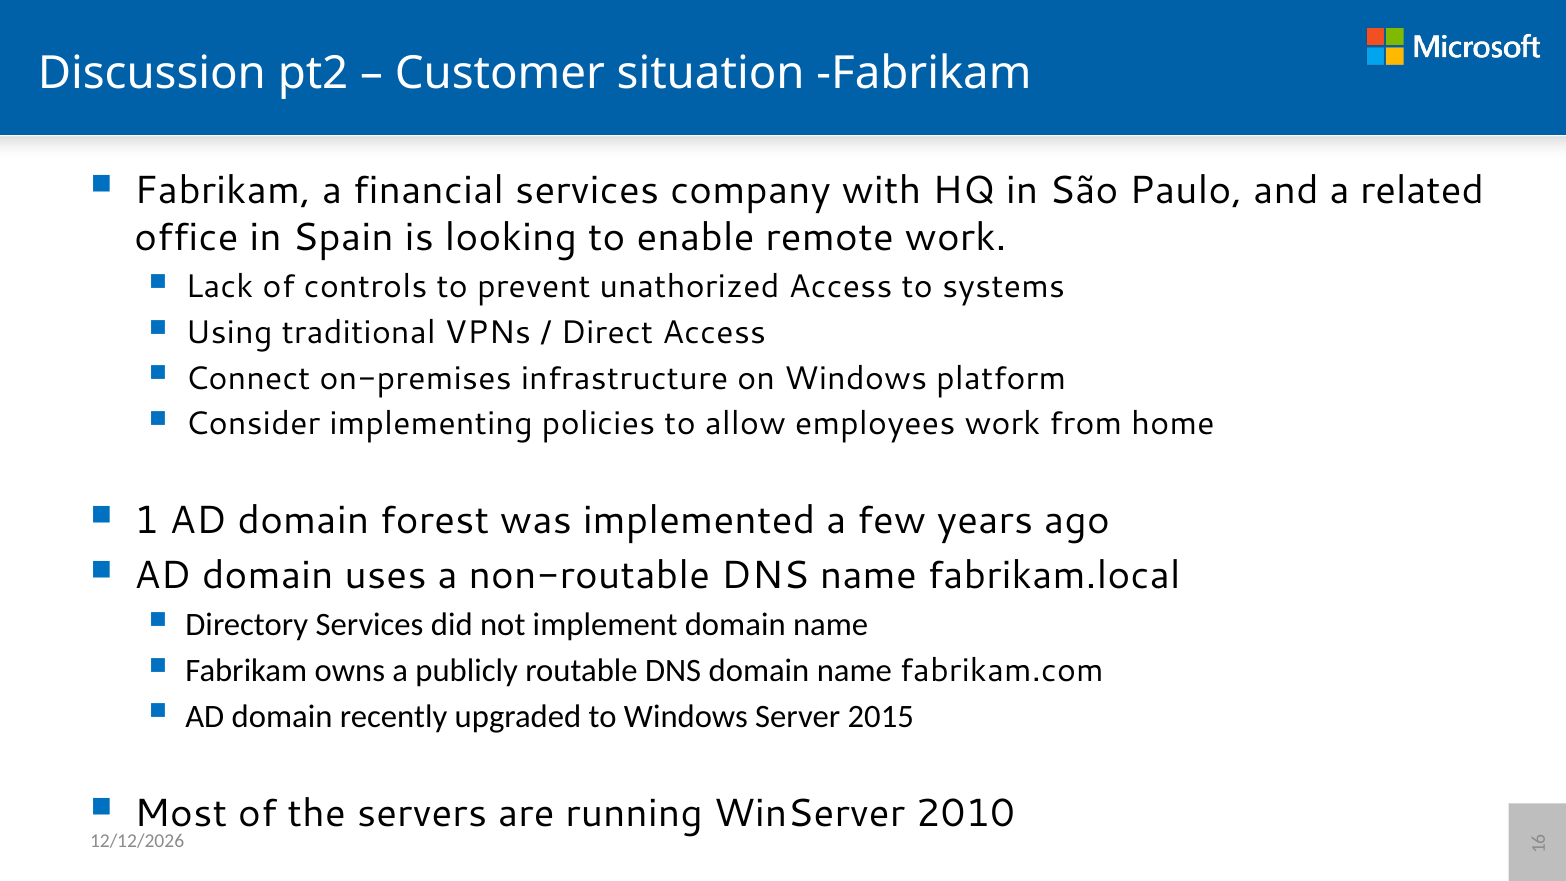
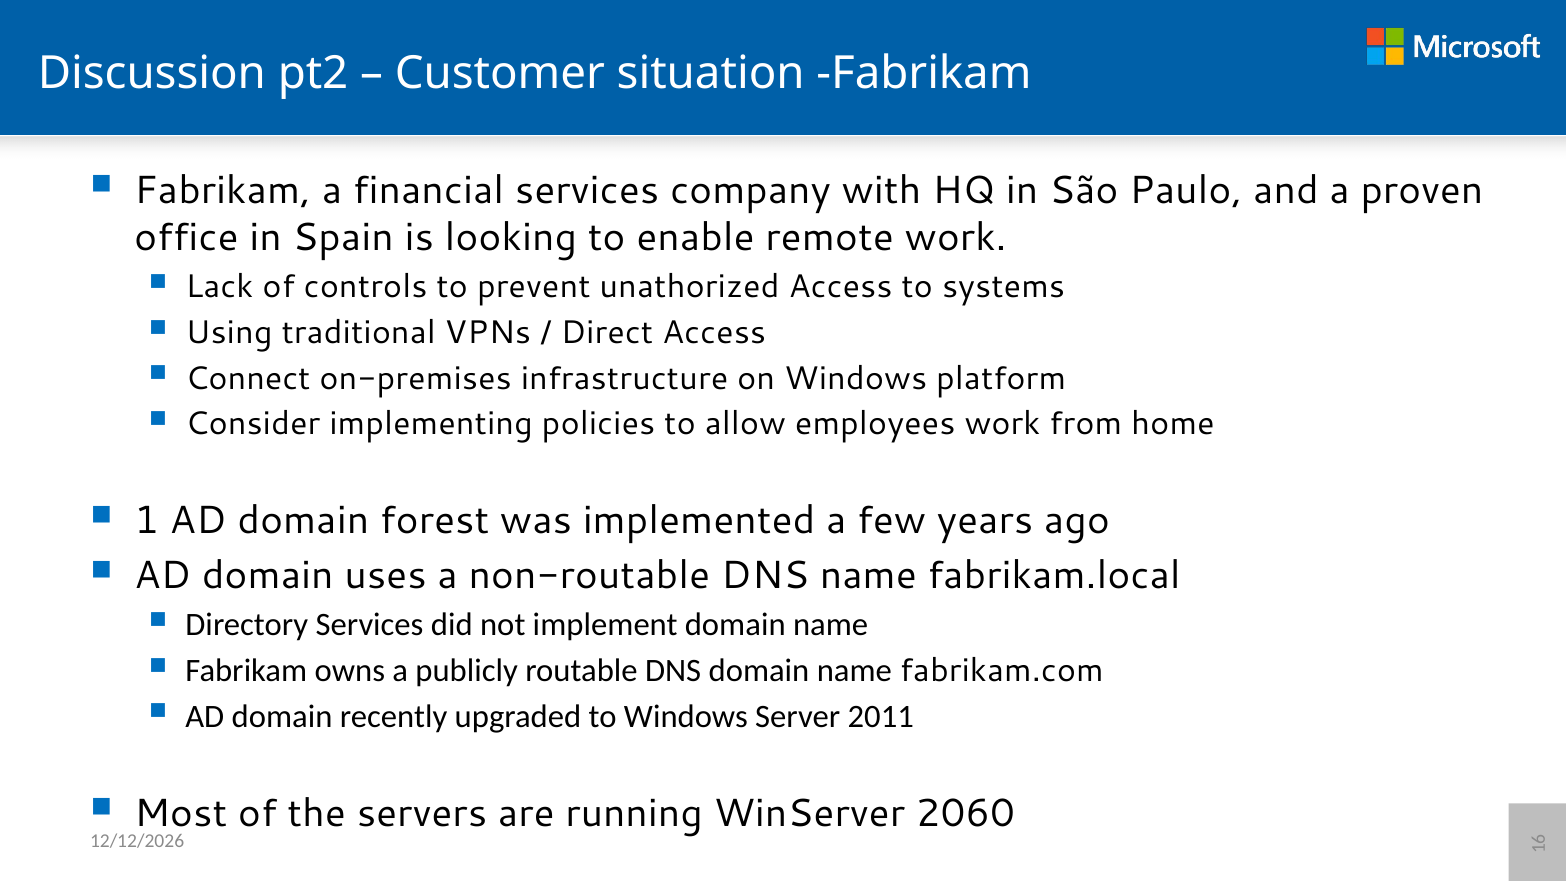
related: related -> proven (1422, 191)
2015: 2015 -> 2011 (881, 716)
2010: 2010 -> 2060 (965, 813)
